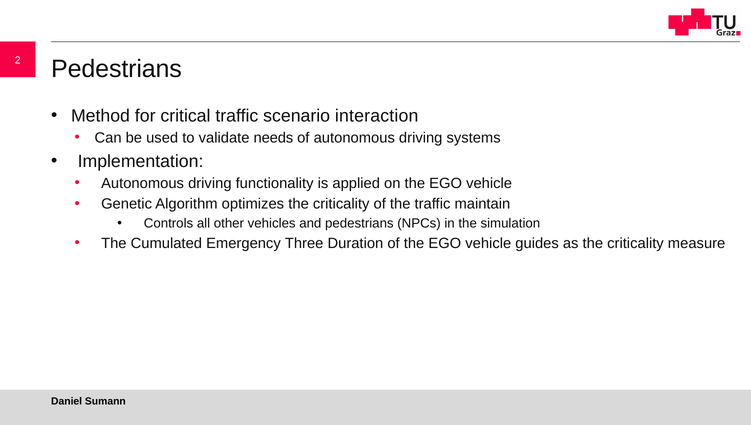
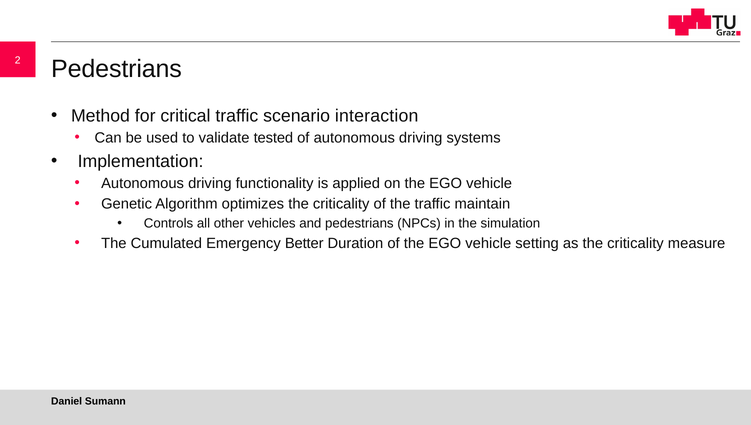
needs: needs -> tested (273, 138)
Three: Three -> Better (304, 243)
guides: guides -> setting (537, 243)
